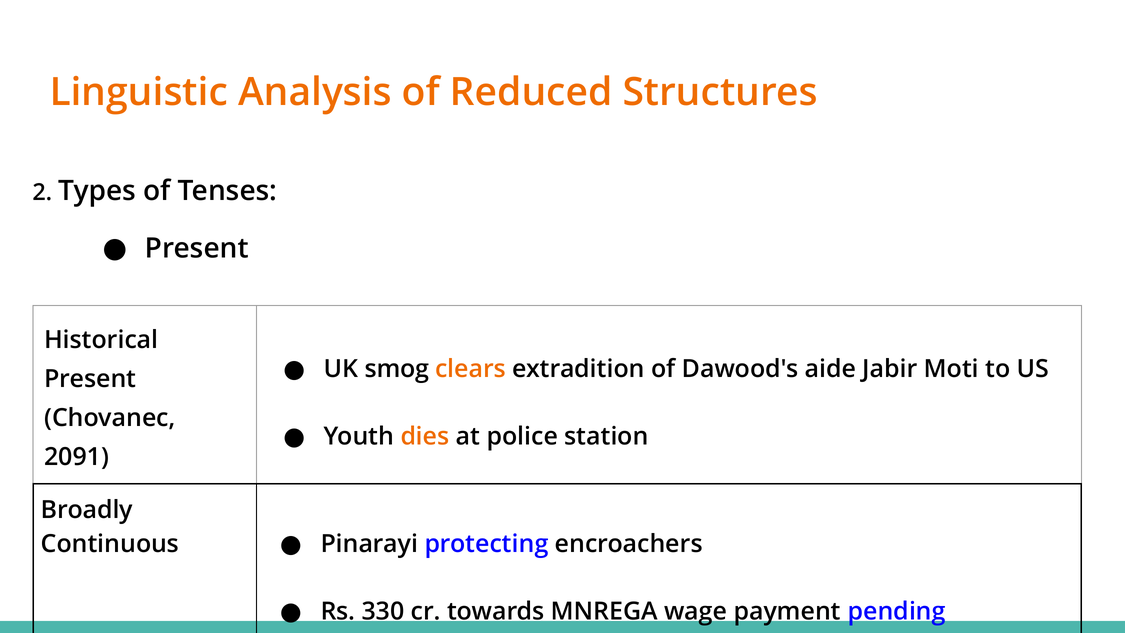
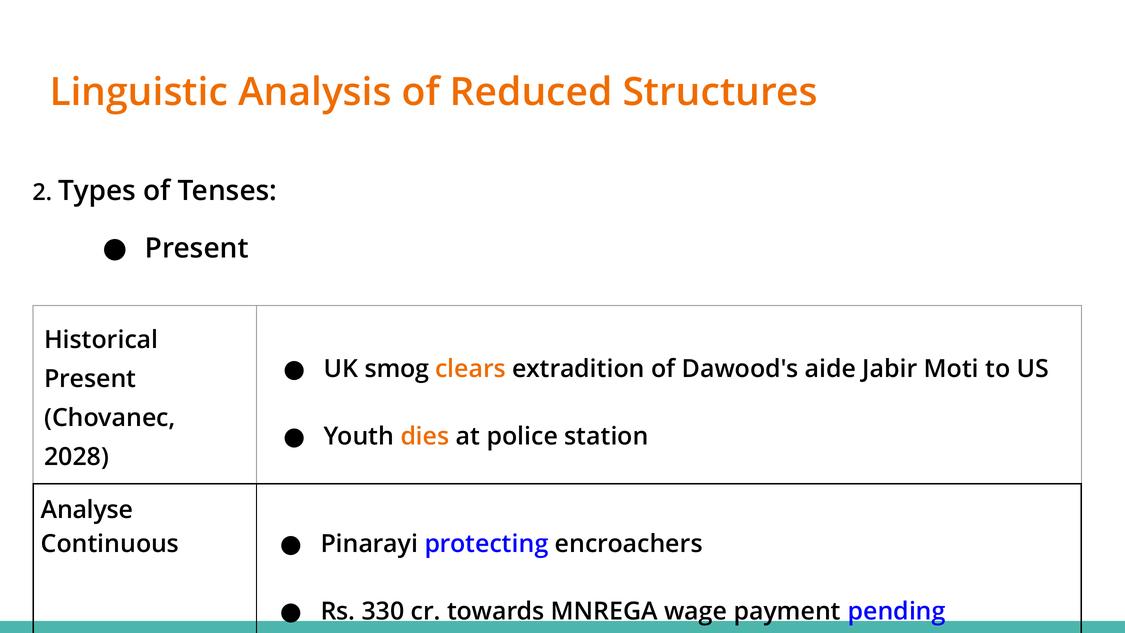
2091: 2091 -> 2028 (77, 457)
Broadly: Broadly -> Analyse (87, 510)
